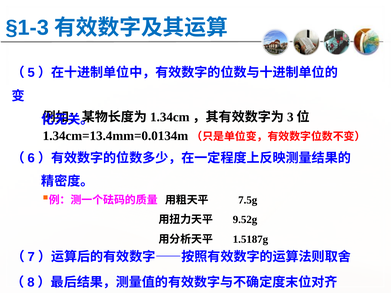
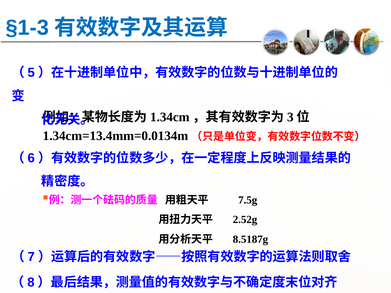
9.52g: 9.52g -> 2.52g (245, 220)
1.5187g: 1.5187g -> 8.5187g (250, 239)
